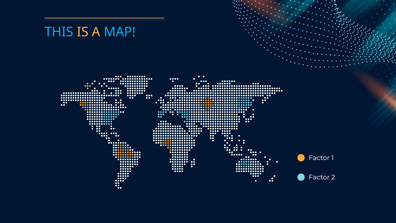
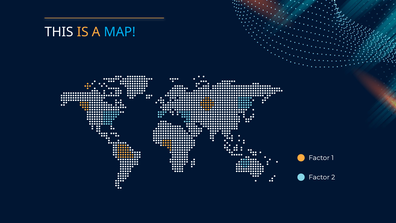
THIS colour: light blue -> white (59, 32)
